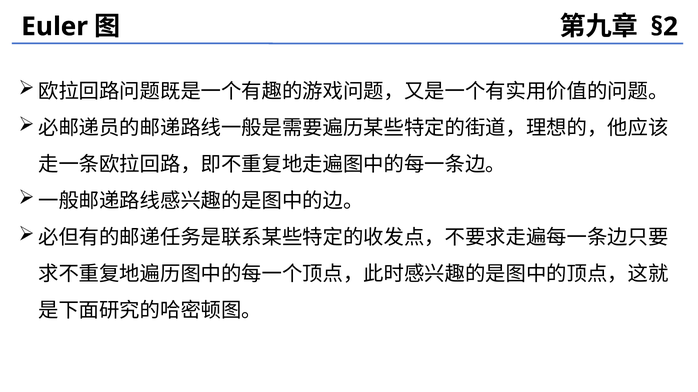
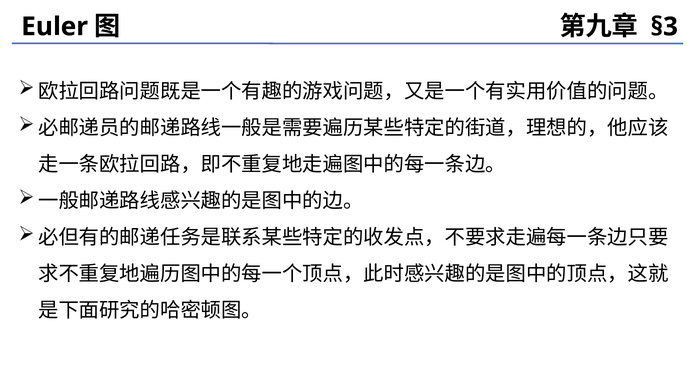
§2: §2 -> §3 (664, 27)
